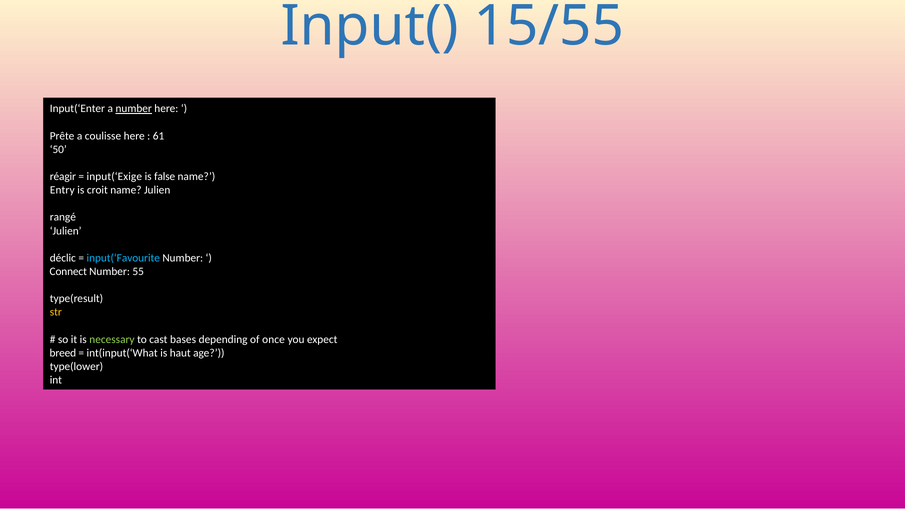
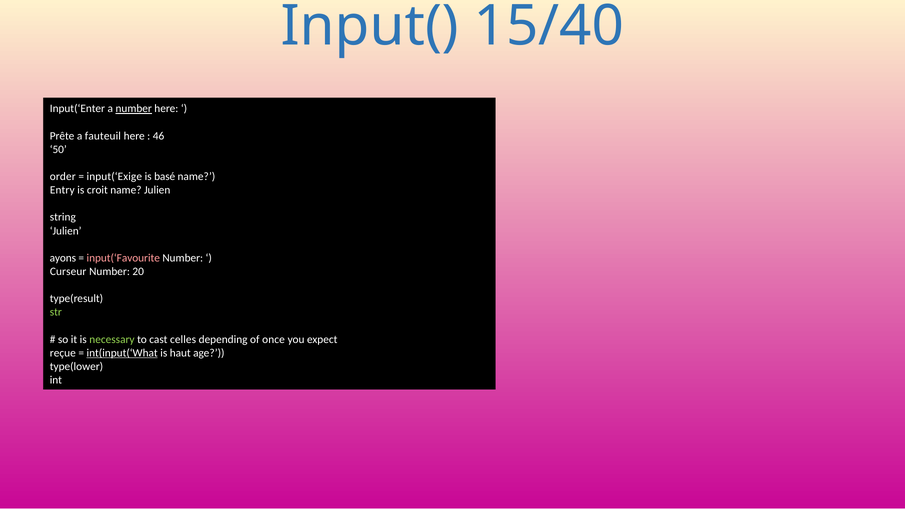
15/55: 15/55 -> 15/40 (549, 26)
coulisse: coulisse -> fauteuil (103, 136)
61: 61 -> 46 (159, 136)
réagir: réagir -> order (63, 177)
false: false -> basé (165, 177)
rangé: rangé -> string (63, 217)
déclic: déclic -> ayons (63, 258)
input(‘Favourite colour: light blue -> pink (123, 258)
Connect: Connect -> Curseur (68, 272)
55: 55 -> 20 (138, 272)
str colour: yellow -> light green (56, 312)
bases: bases -> celles (183, 339)
breed: breed -> reçue (63, 353)
int(input(‘What underline: none -> present (122, 353)
